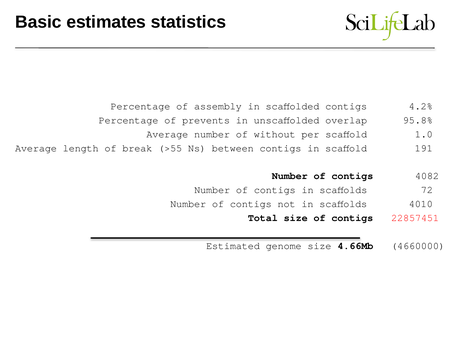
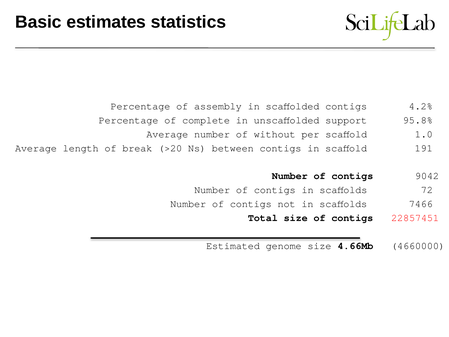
prevents: prevents -> complete (206, 120)
overlap: overlap -> support (346, 120)
>55: >55 -> >20 (170, 148)
4082: 4082 -> 9042 (427, 176)
4010: 4010 -> 7466 (421, 204)
